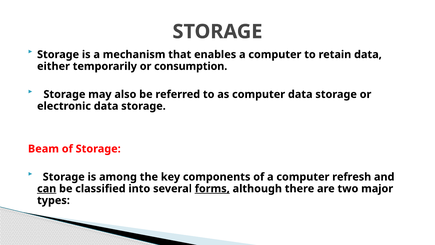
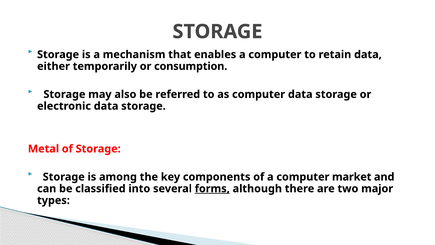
Beam: Beam -> Metal (43, 149)
refresh: refresh -> market (352, 177)
can underline: present -> none (47, 188)
